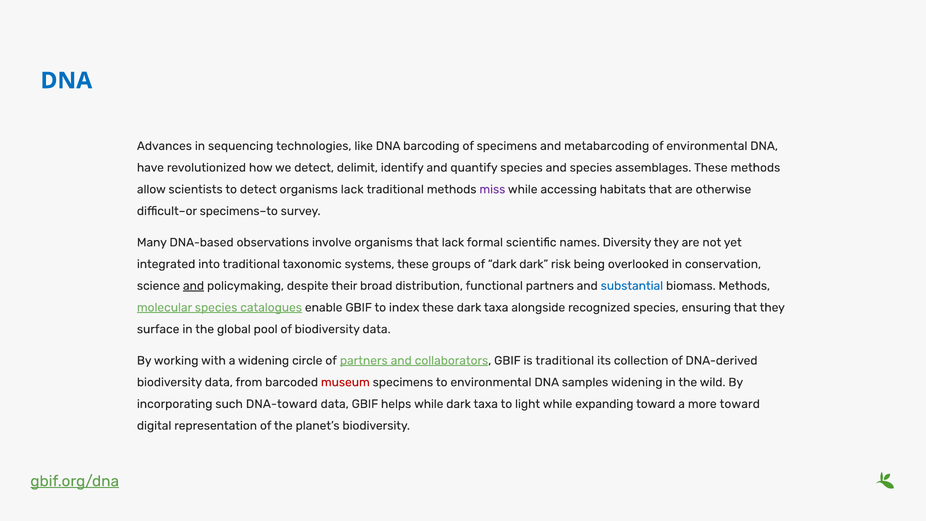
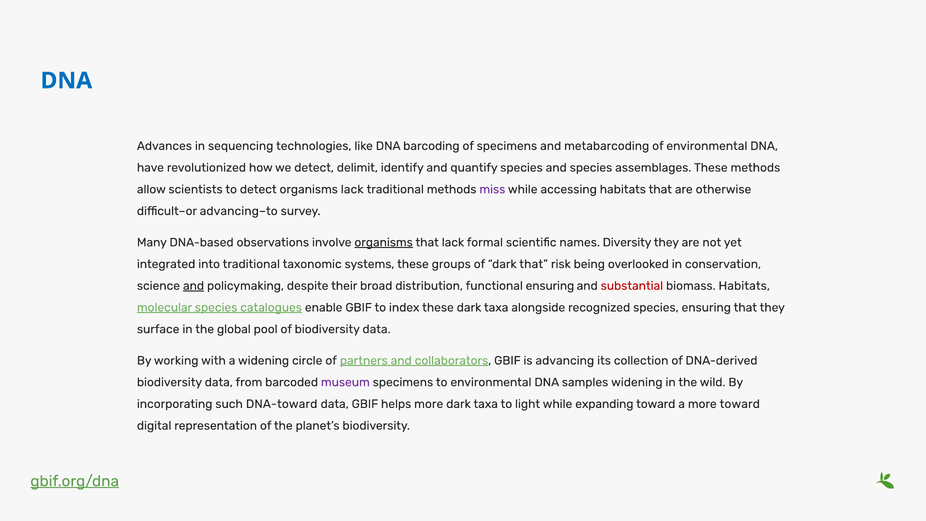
specimens–to: specimens–to -> advancing–to (239, 211)
organisms underline: none -> present (384, 242)
dark dark: dark -> that (534, 264)
functional partners: partners -> ensuring (550, 286)
substantial colour: blue -> red (632, 286)
biomass Methods: Methods -> Habitats (744, 286)
is traditional: traditional -> advancing (565, 360)
museum colour: red -> purple (345, 382)
helps while: while -> more (429, 404)
